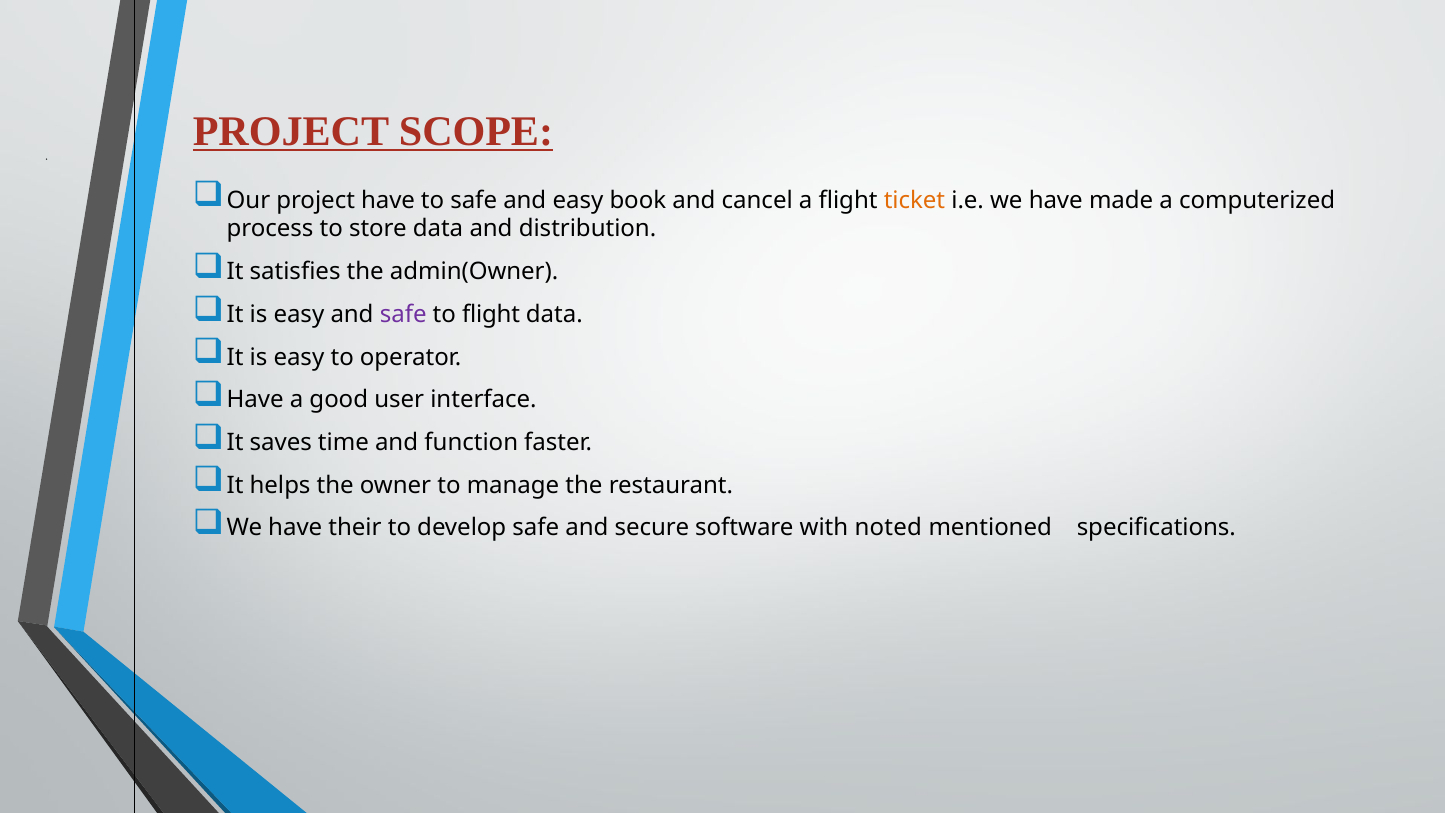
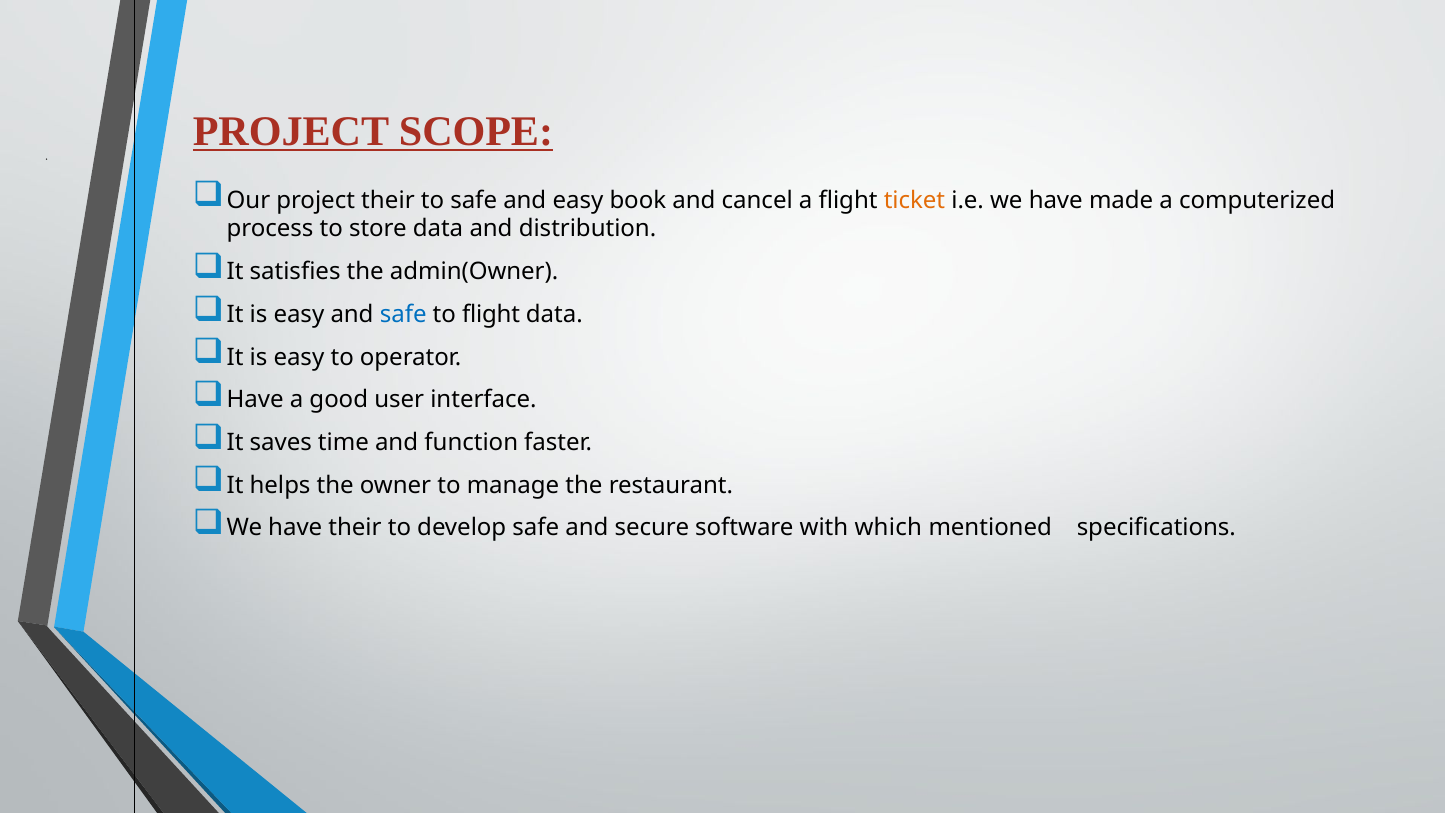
project have: have -> their (388, 200)
safe colour: purple -> blue (403, 314)
noted: noted -> which (888, 528)
